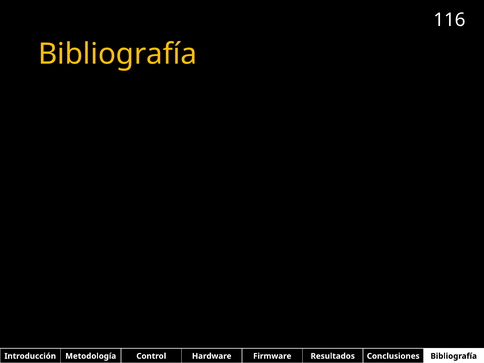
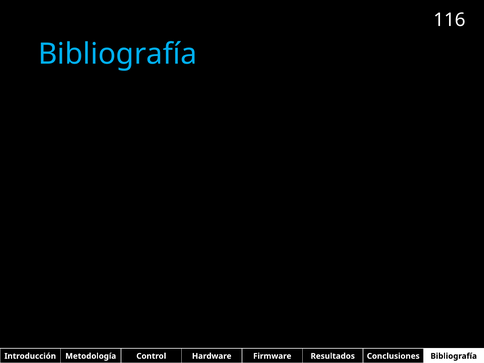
Bibliografía colour: yellow -> light blue (118, 54)
